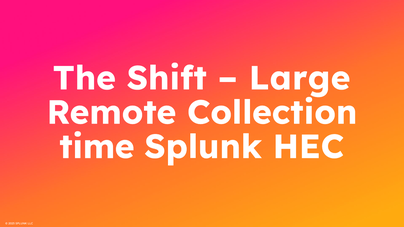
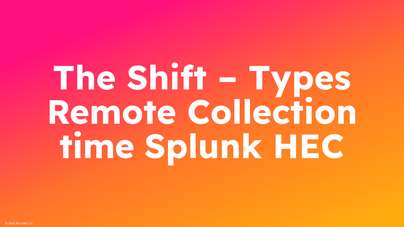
Large: Large -> Types (300, 78)
